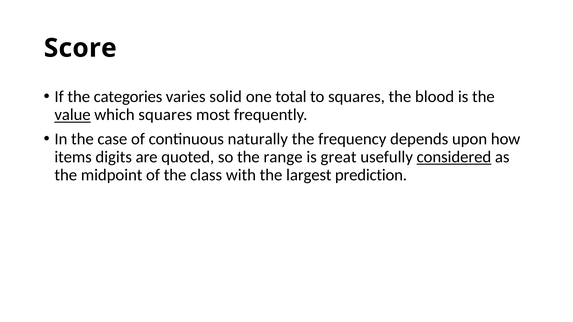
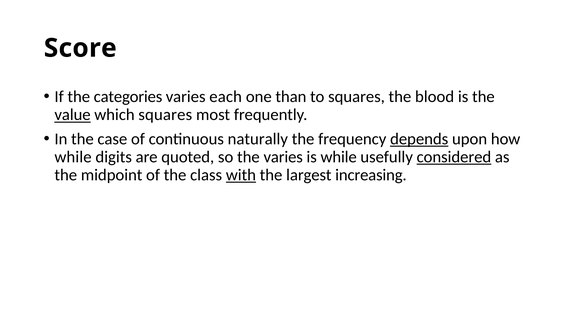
solid: solid -> each (226, 97)
total: total -> than (291, 97)
depends underline: none -> present (419, 139)
items: items -> while (73, 157)
the range: range -> varies (283, 157)
is great: great -> while (339, 157)
with underline: none -> present (241, 175)
prediction: prediction -> increasing (371, 175)
